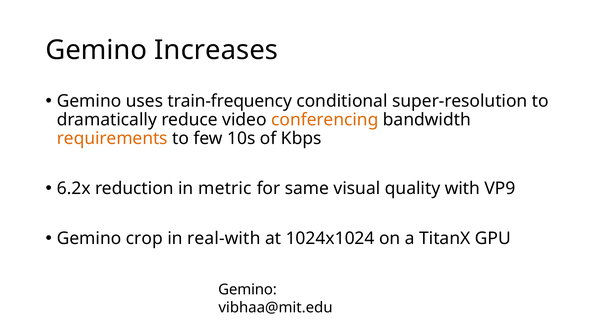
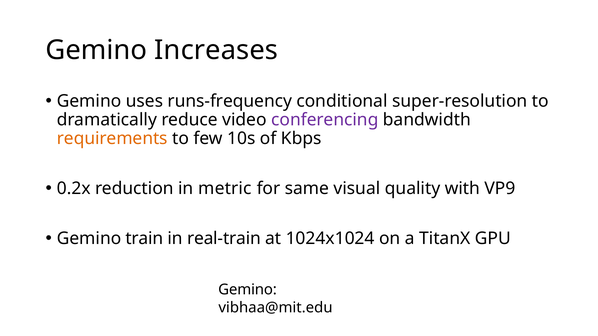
train-frequency: train-frequency -> runs-frequency (230, 101)
conferencing colour: orange -> purple (325, 120)
6.2x: 6.2x -> 0.2x (74, 189)
crop: crop -> train (144, 239)
real-with: real-with -> real-train (224, 239)
